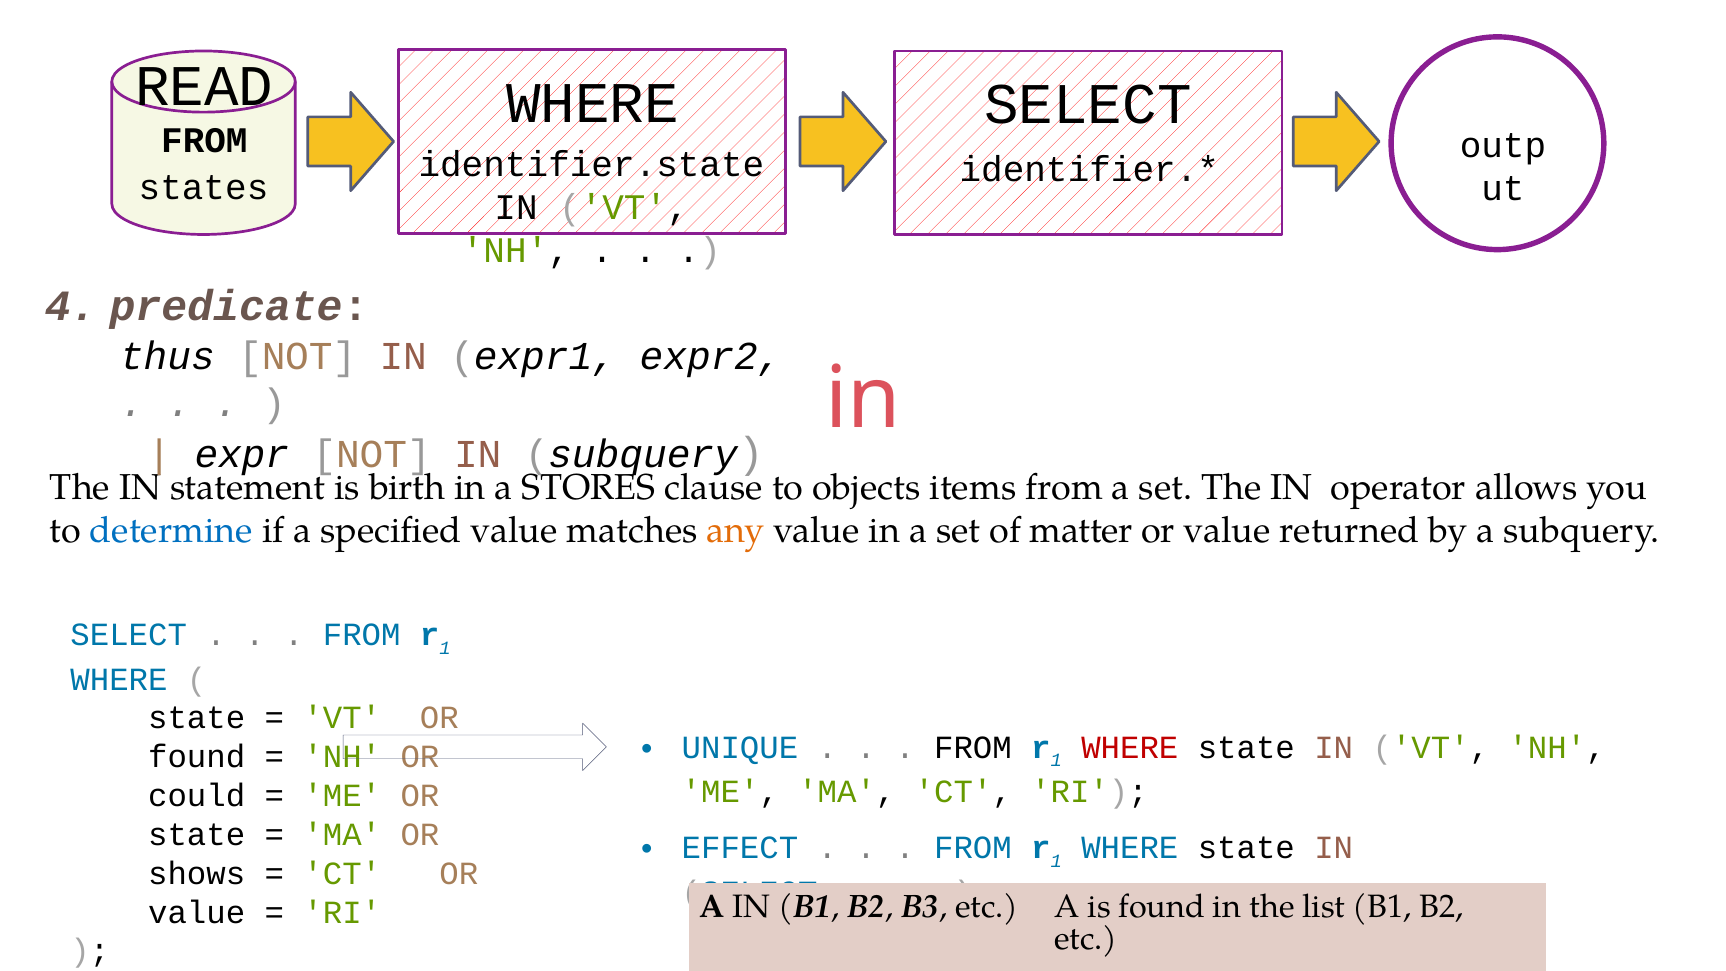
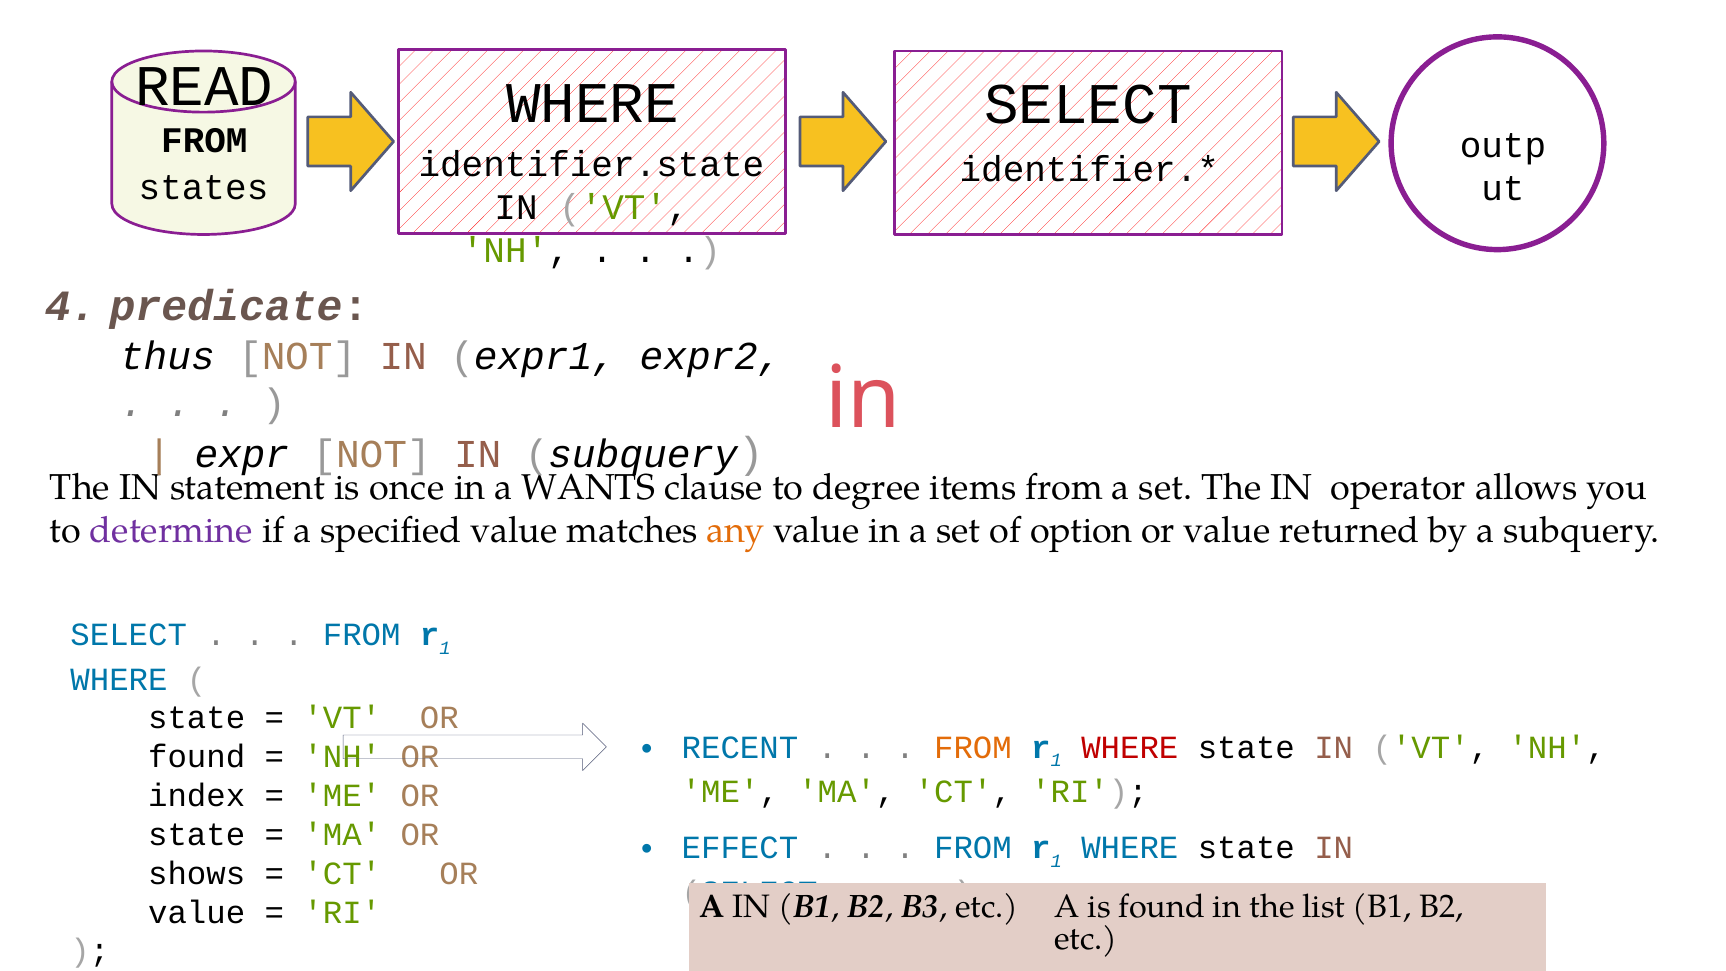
birth: birth -> once (407, 488)
STORES: STORES -> WANTS (588, 488)
objects: objects -> degree (867, 488)
determine colour: blue -> purple (171, 531)
matter: matter -> option (1081, 531)
UNIQUE: UNIQUE -> RECENT (740, 748)
FROM colour: black -> orange (973, 748)
could: could -> index (197, 796)
